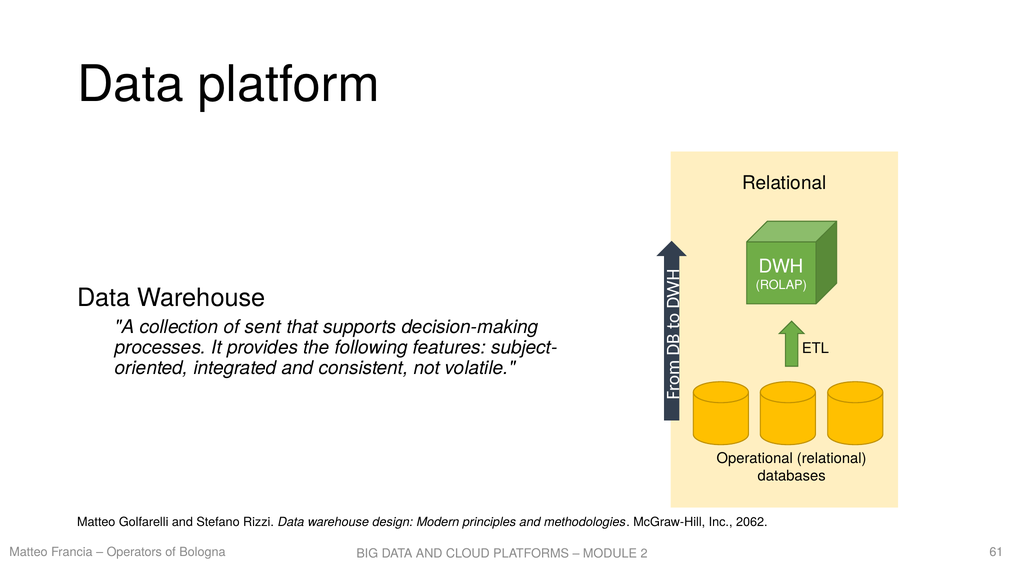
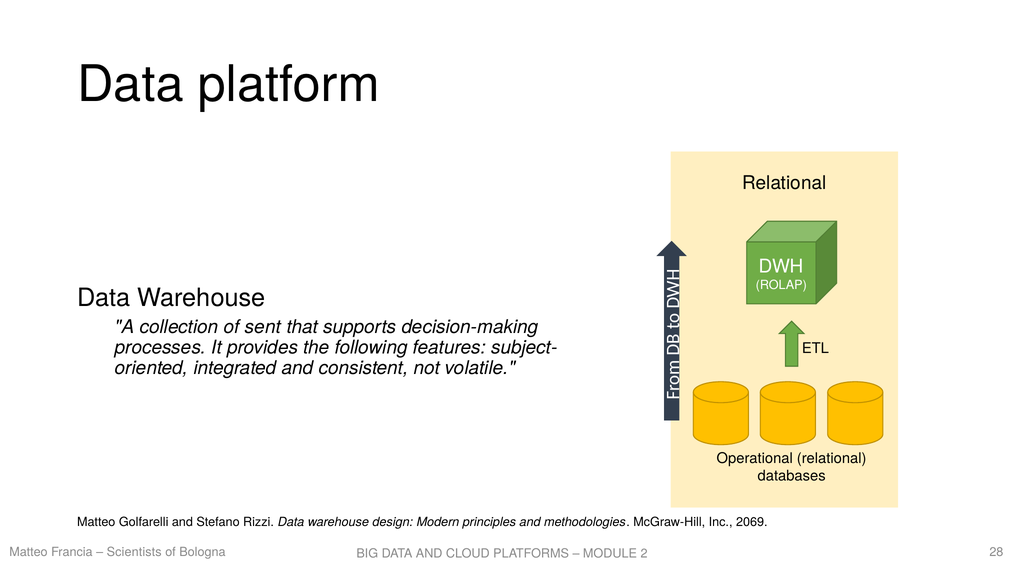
2062: 2062 -> 2069 (752, 522)
Operators: Operators -> Scientists (134, 553)
61: 61 -> 28 (996, 553)
